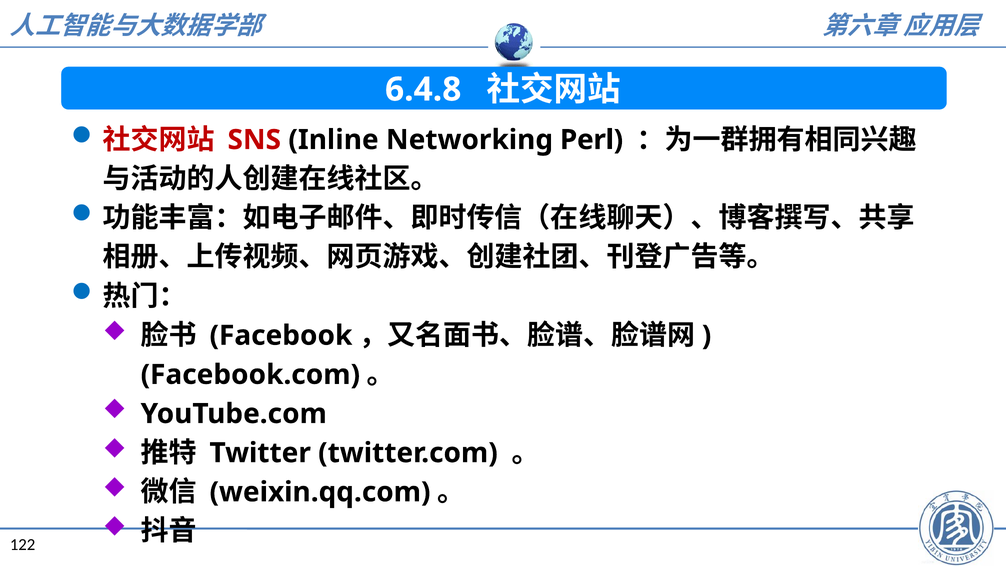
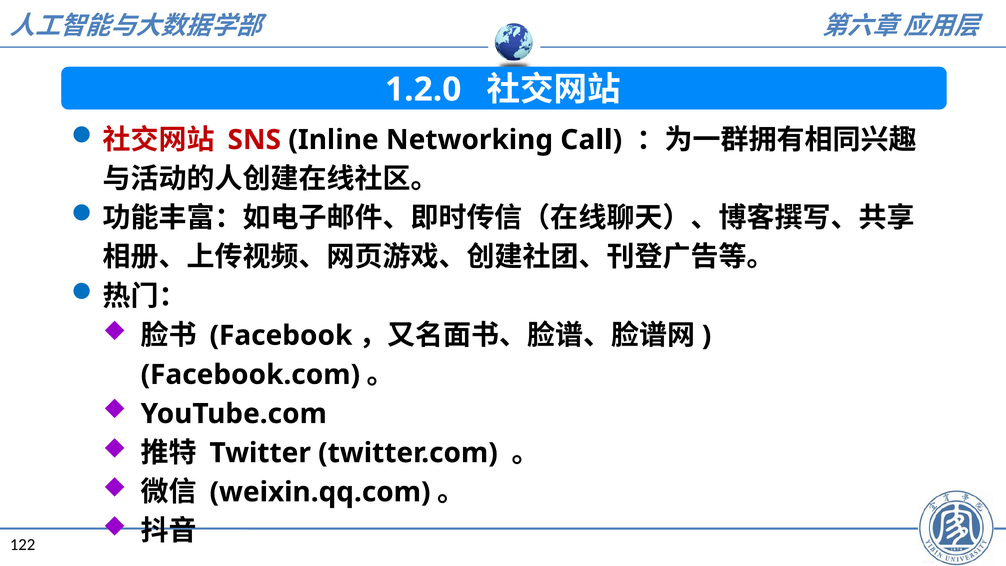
6.4.8: 6.4.8 -> 1.2.0 (423, 89)
Perl: Perl -> Call (591, 140)
